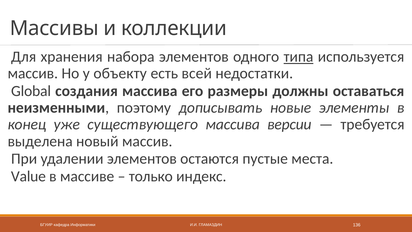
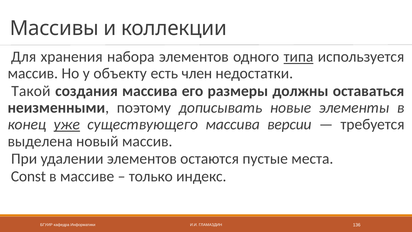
всей: всей -> член (197, 73)
Global: Global -> Такой (31, 91)
уже underline: none -> present (67, 124)
Value: Value -> Const (28, 176)
